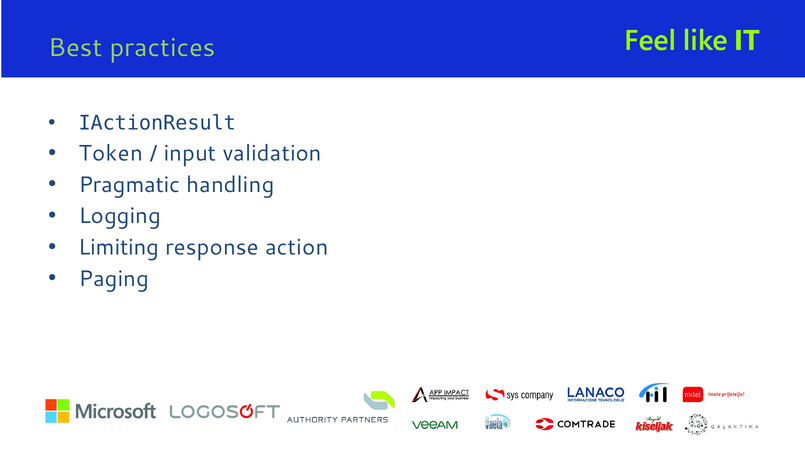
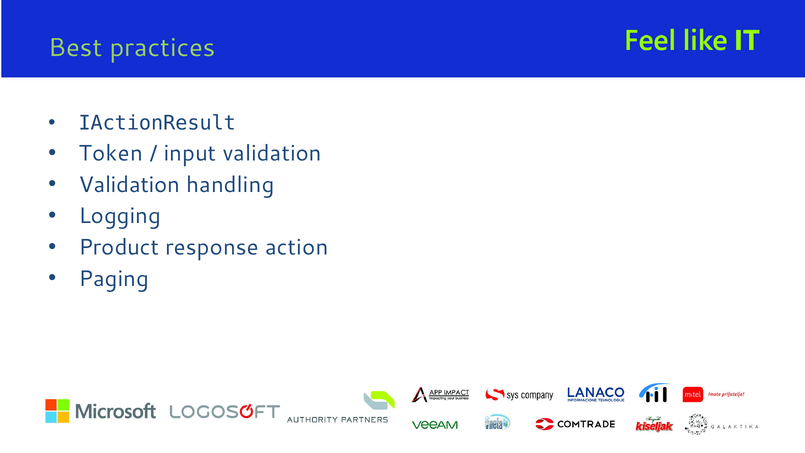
Pragmatic: Pragmatic -> Validation (129, 185)
Limiting: Limiting -> Product (119, 247)
